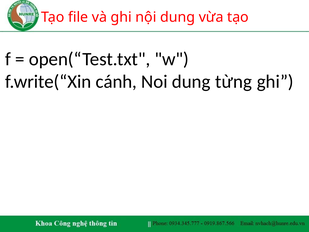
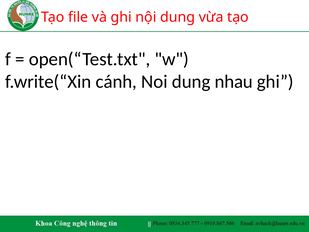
từng: từng -> nhau (234, 82)
